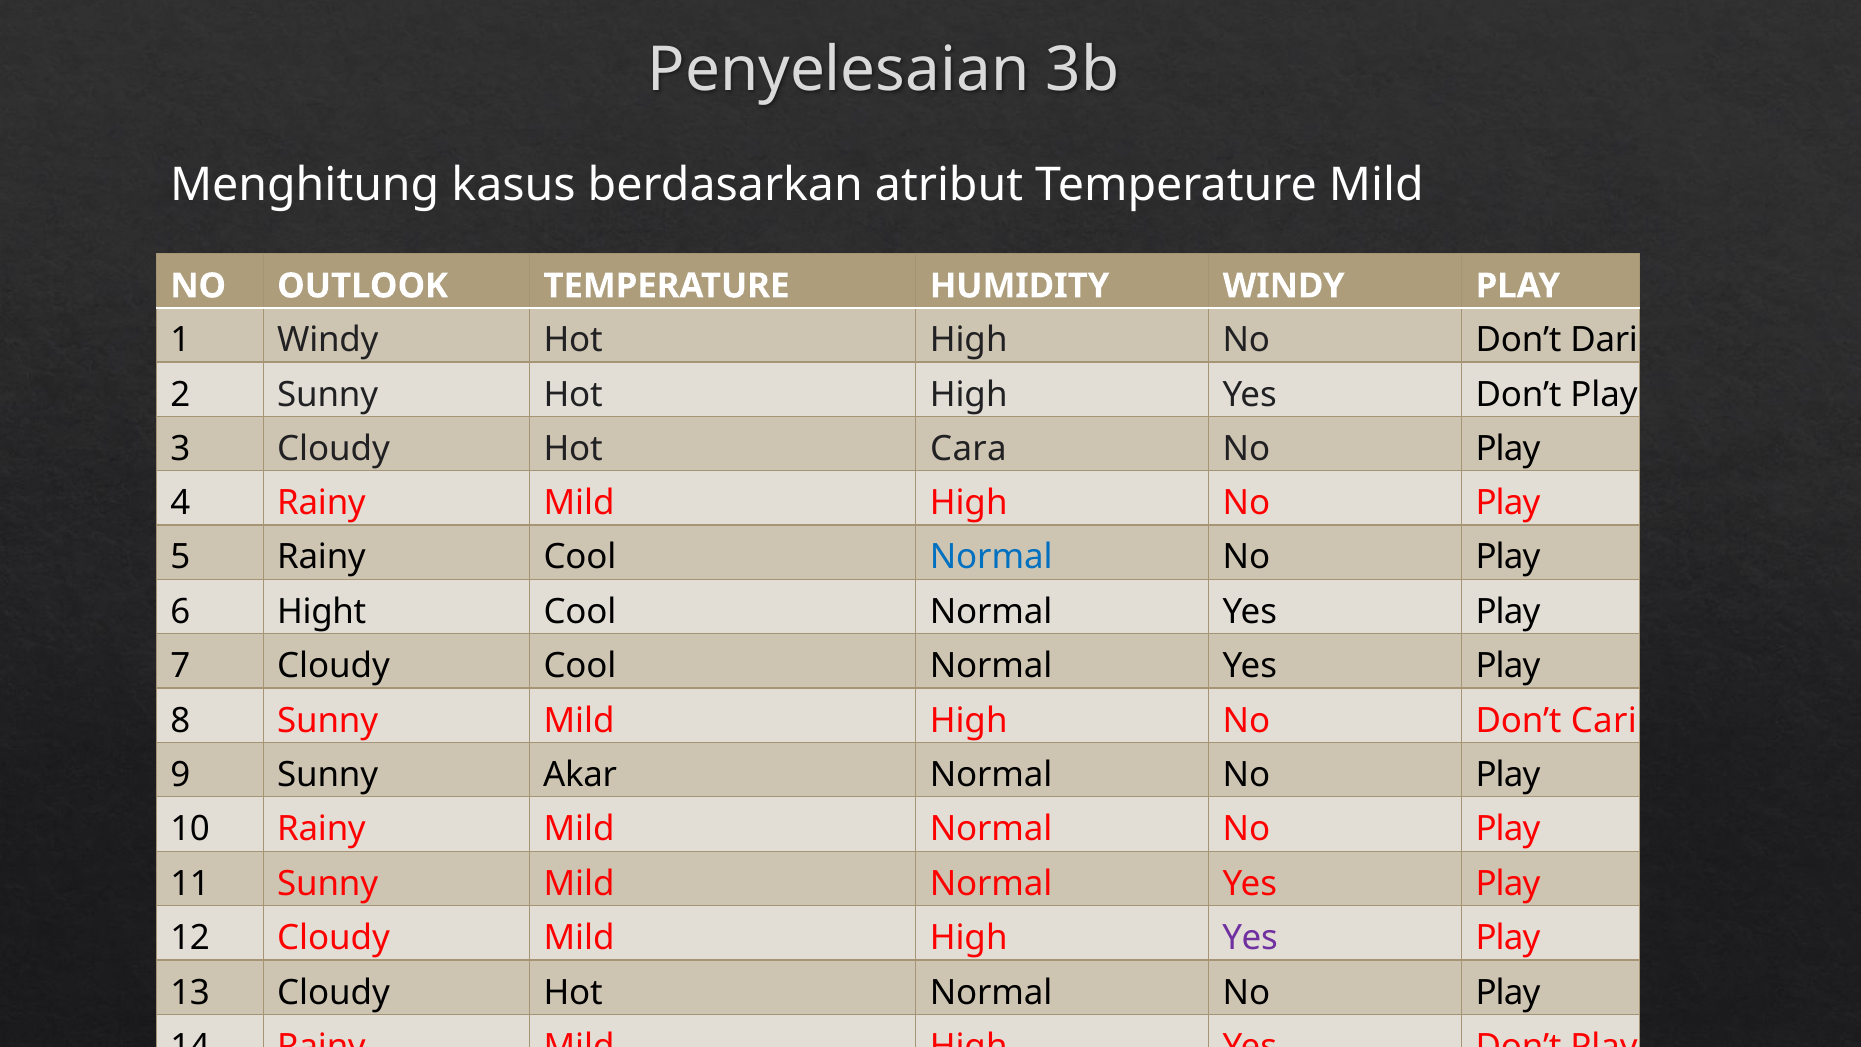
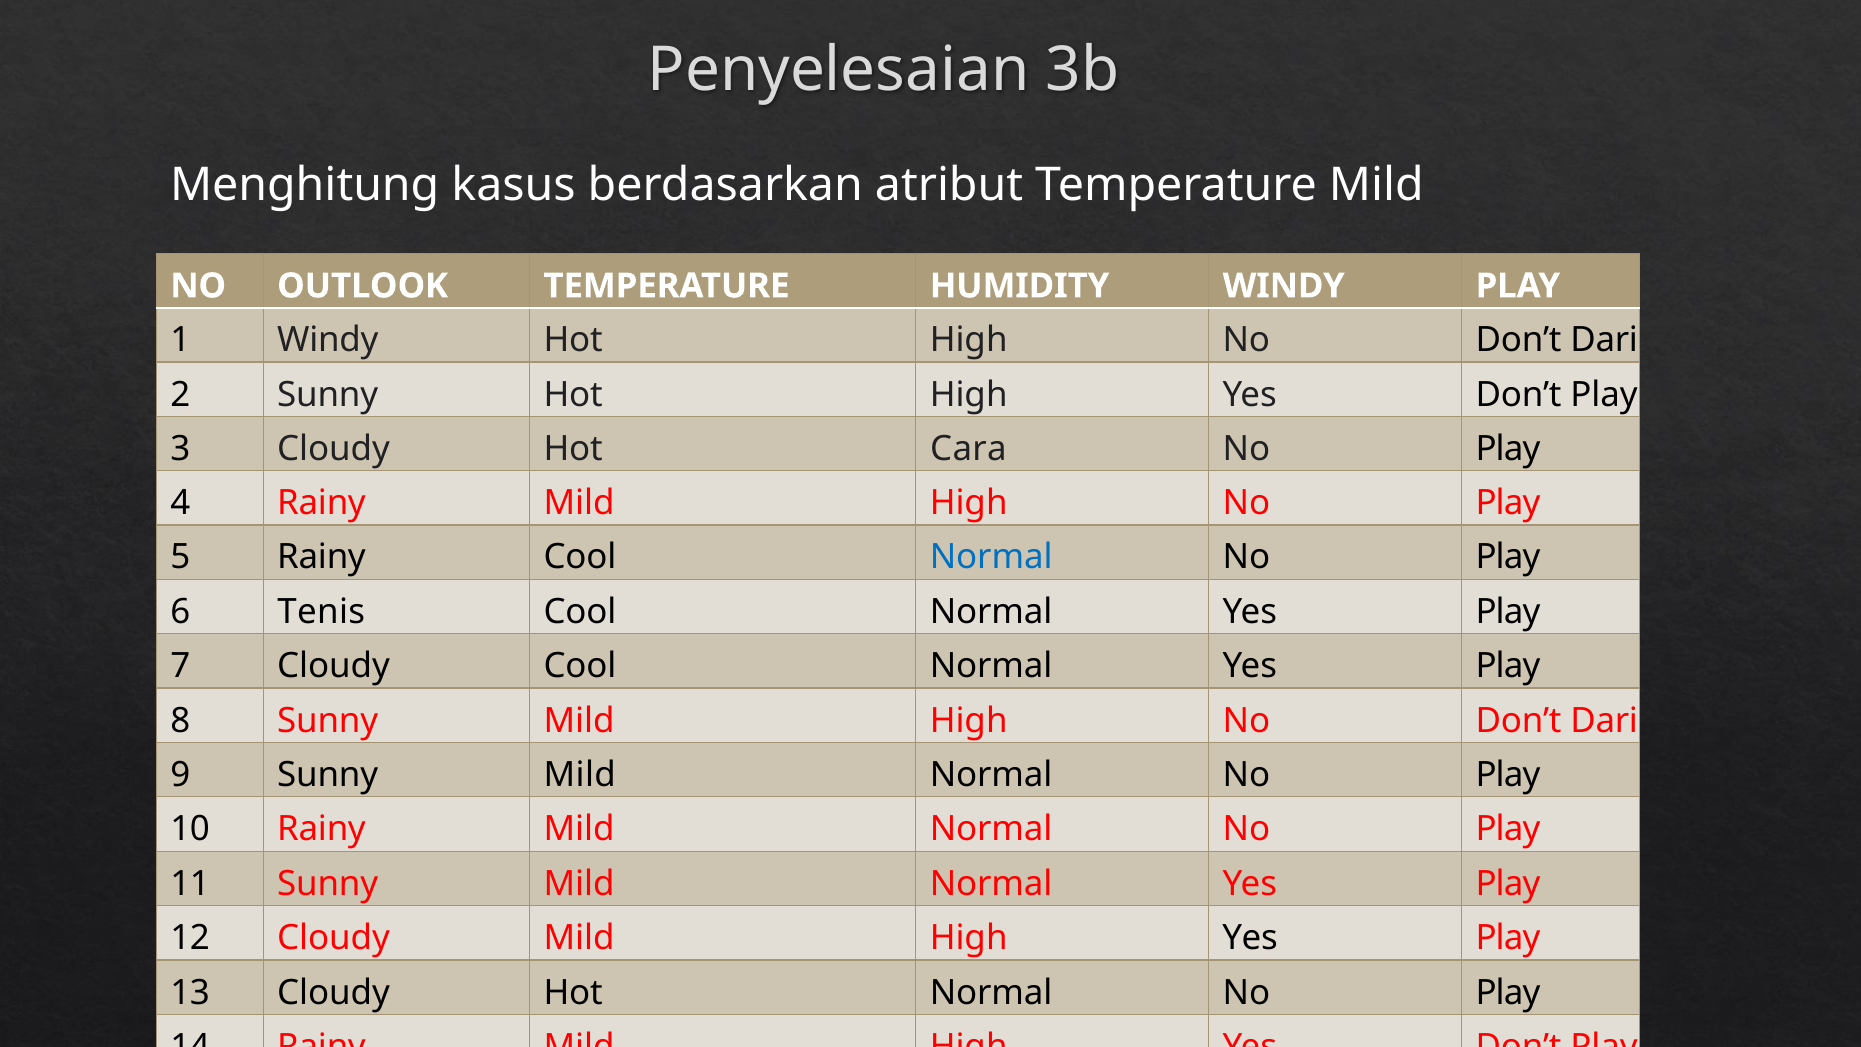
Hight: Hight -> Tenis (321, 612)
Cari: Cari -> Dari (1604, 720)
9 Sunny Akar: Akar -> Mild (580, 775)
Yes colour: purple -> black (1250, 938)
